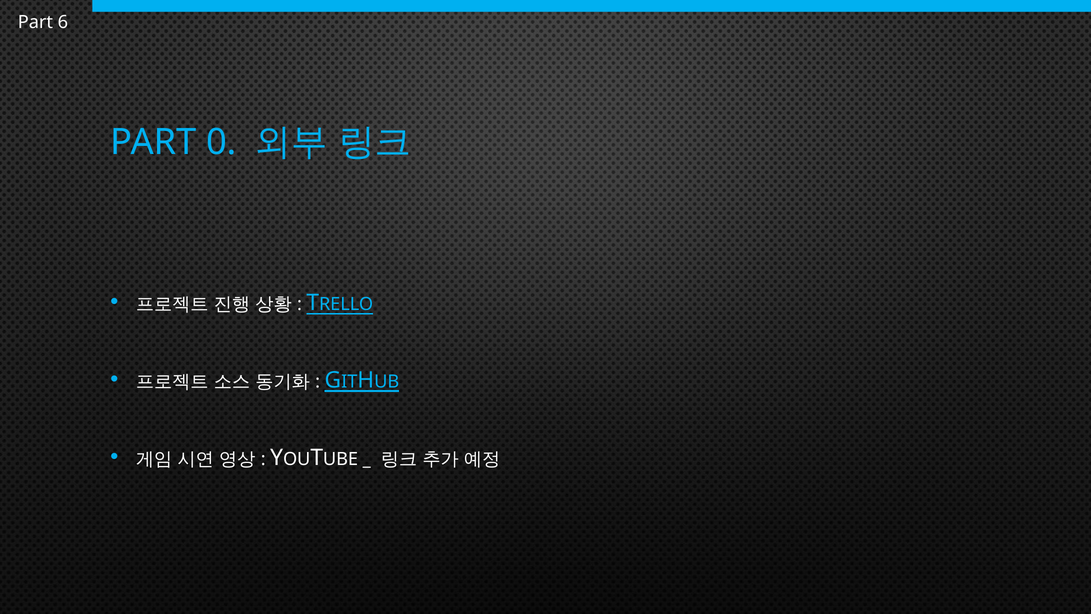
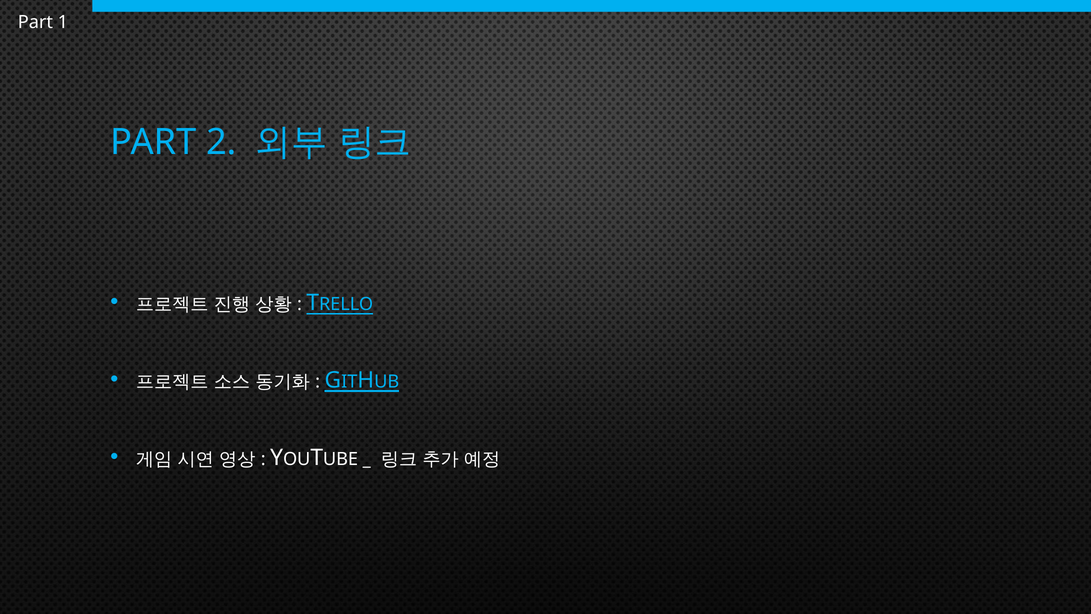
6: 6 -> 1 (63, 22)
0: 0 -> 2 (221, 142)
